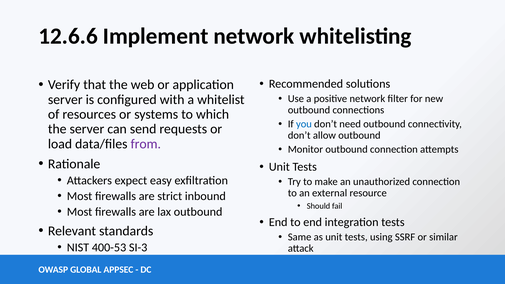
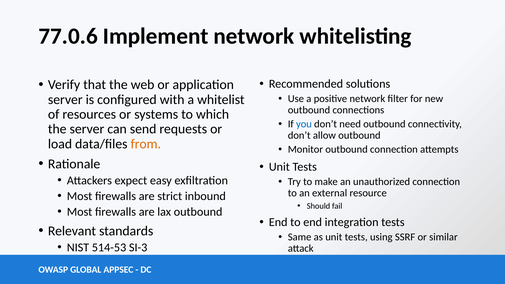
12.6.6: 12.6.6 -> 77.0.6 (68, 36)
from colour: purple -> orange (146, 144)
400-53: 400-53 -> 514-53 (109, 248)
